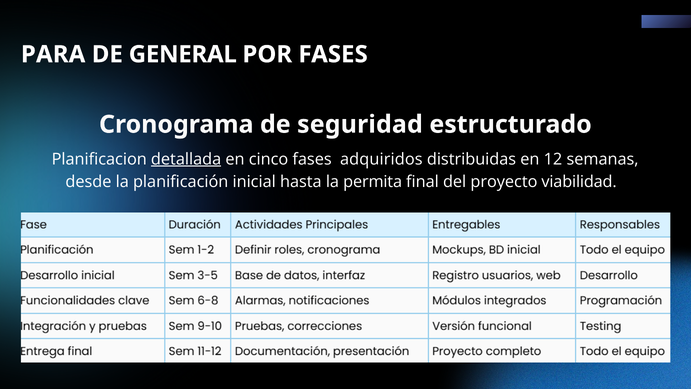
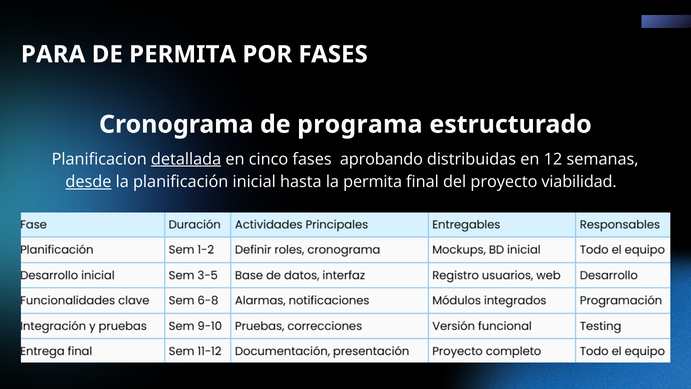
DE GENERAL: GENERAL -> PERMITA (183, 54)
seguridad: seguridad -> programa (360, 124)
adquiridos: adquiridos -> aprobando (381, 159)
desde underline: none -> present (88, 182)
